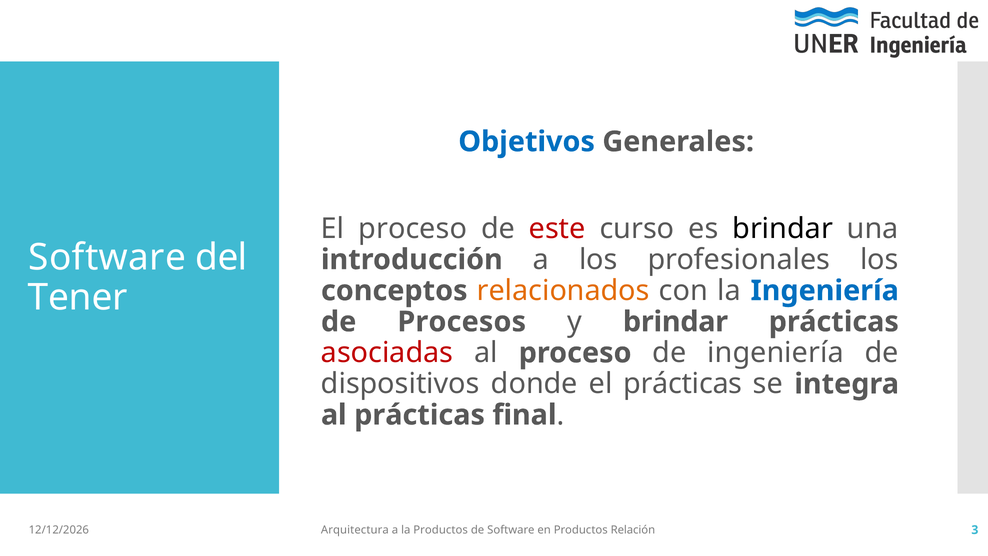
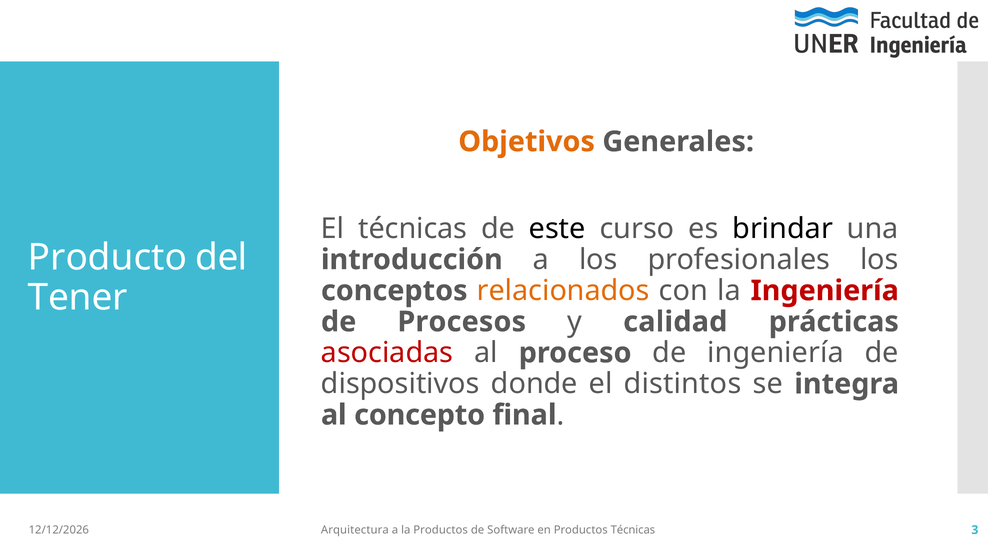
Objetivos colour: blue -> orange (527, 142)
El proceso: proceso -> técnicas (413, 228)
este colour: red -> black (557, 228)
Software: Software -> Producto (107, 257)
Ingeniería colour: blue -> red (825, 291)
y brindar: brindar -> calidad (675, 322)
el prácticas: prácticas -> distintos (683, 384)
al prácticas: prácticas -> concepto (420, 415)
Productos Relación: Relación -> Técnicas (633, 530)
